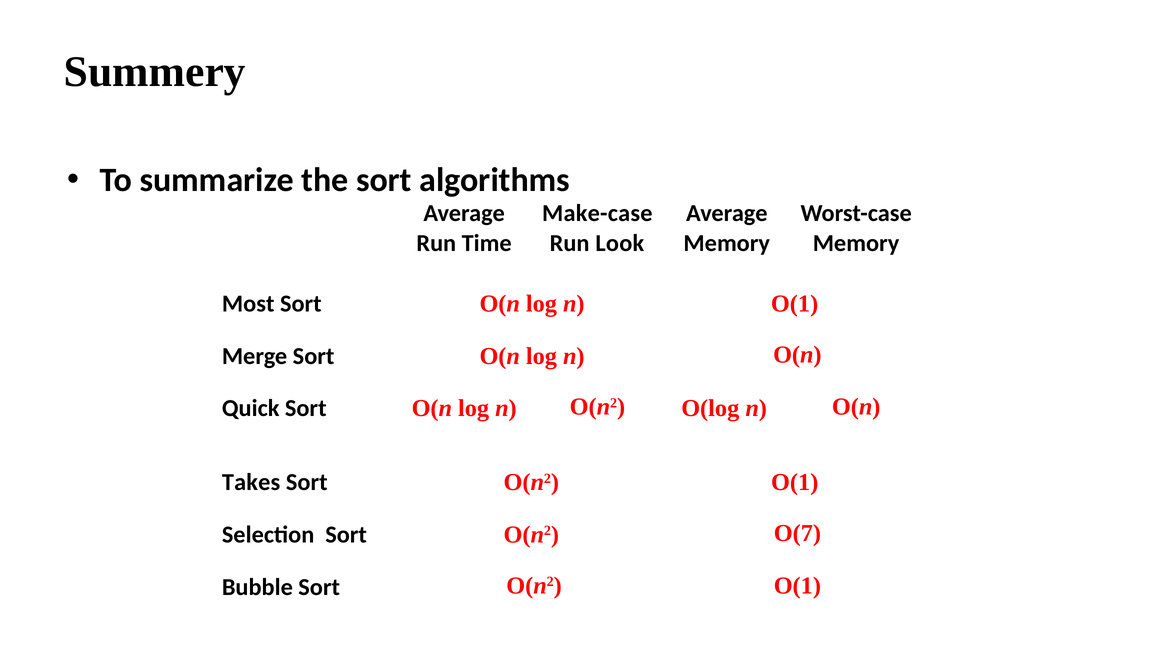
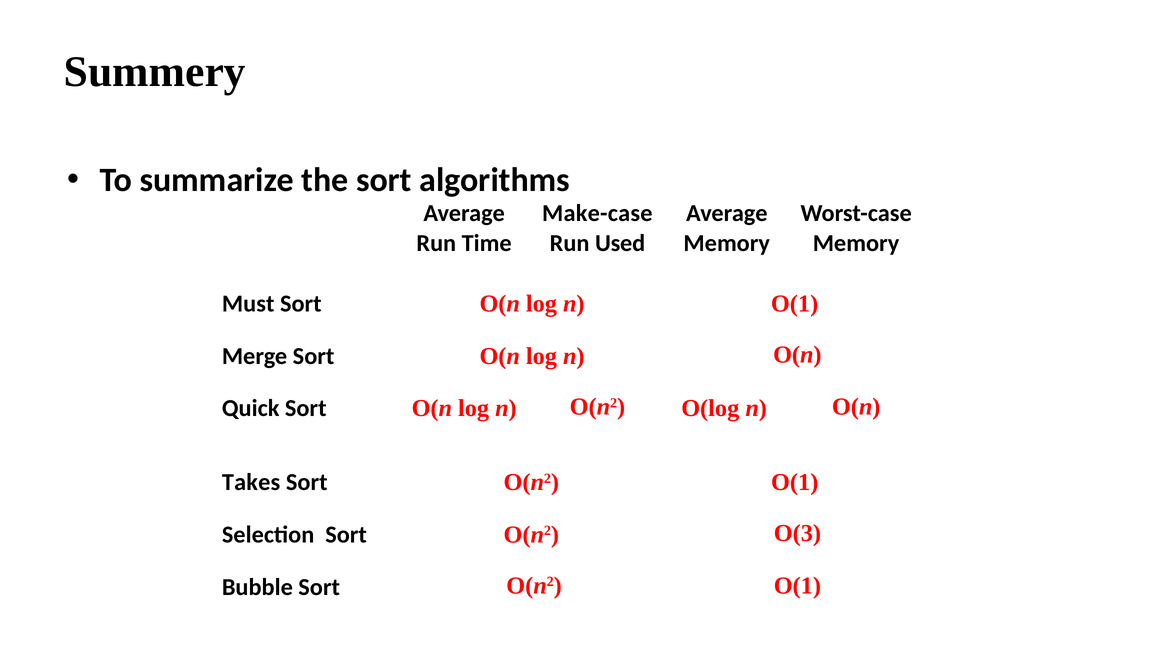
Look: Look -> Used (620, 243)
Most: Most -> Must (248, 304)
O(7: O(7 -> O(3 (797, 533)
